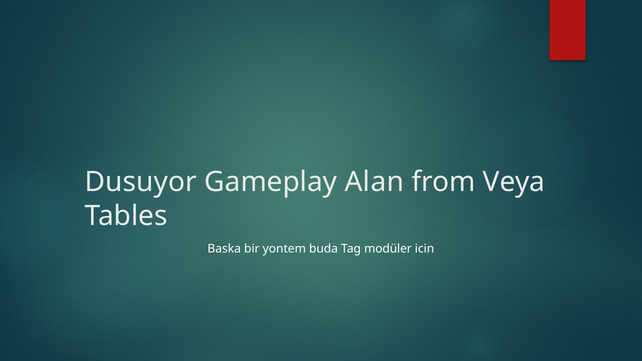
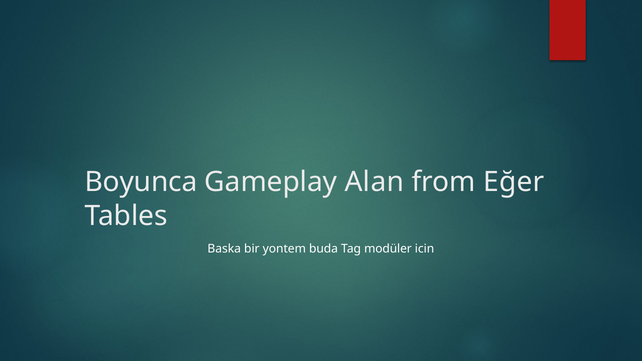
Dusuyor: Dusuyor -> Boyunca (141, 182)
Veya: Veya -> Eğer (514, 182)
